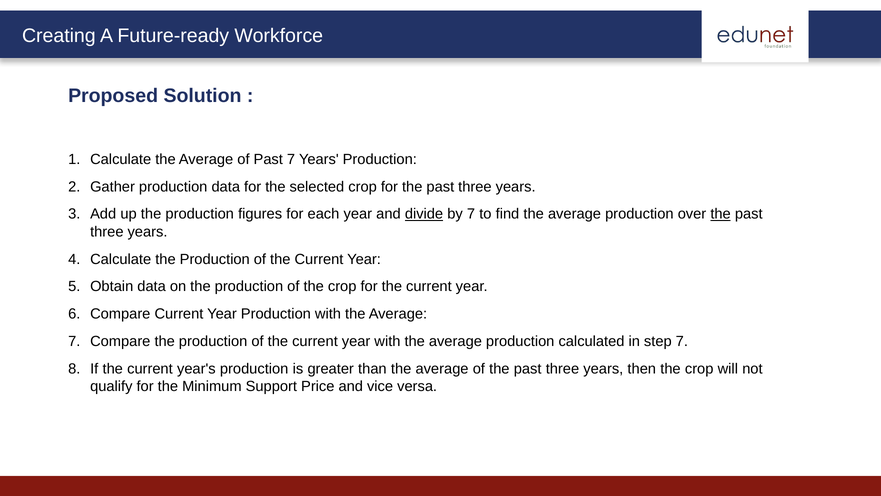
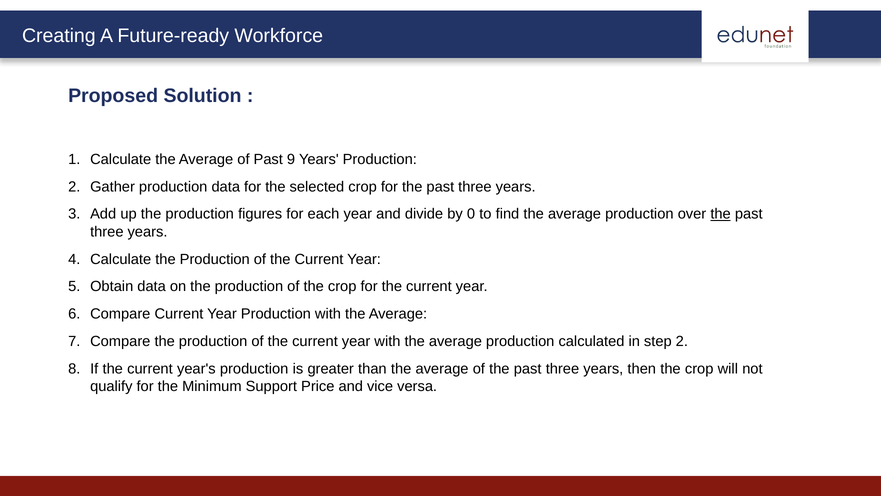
Past 7: 7 -> 9 (291, 159)
divide underline: present -> none (424, 214)
by 7: 7 -> 0 (471, 214)
step 7: 7 -> 2 (682, 341)
